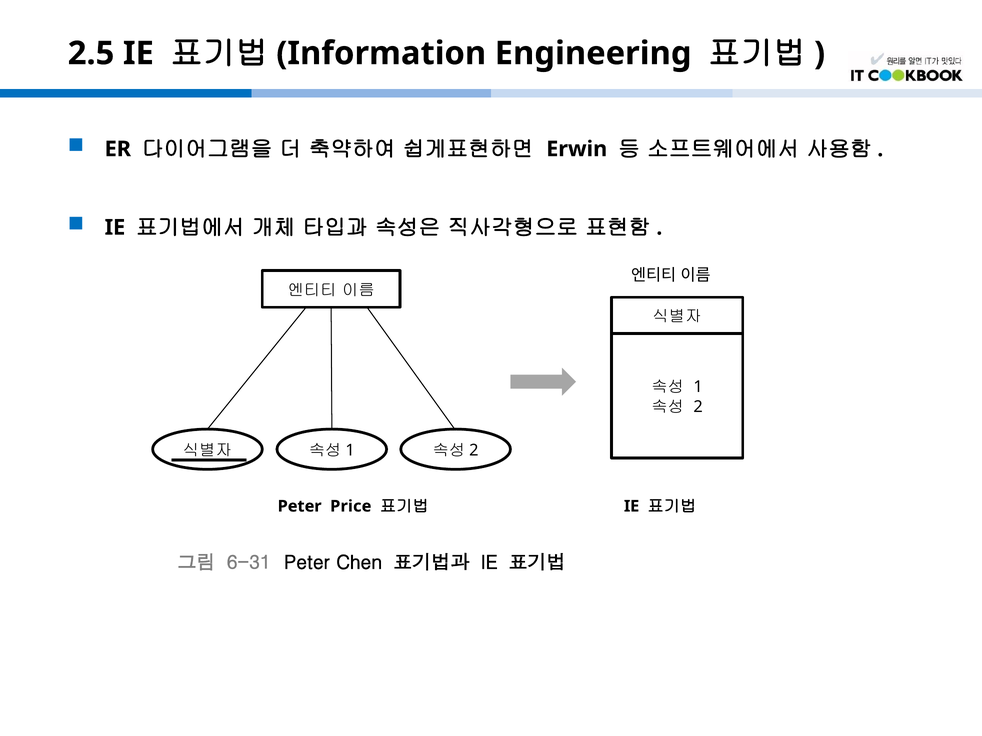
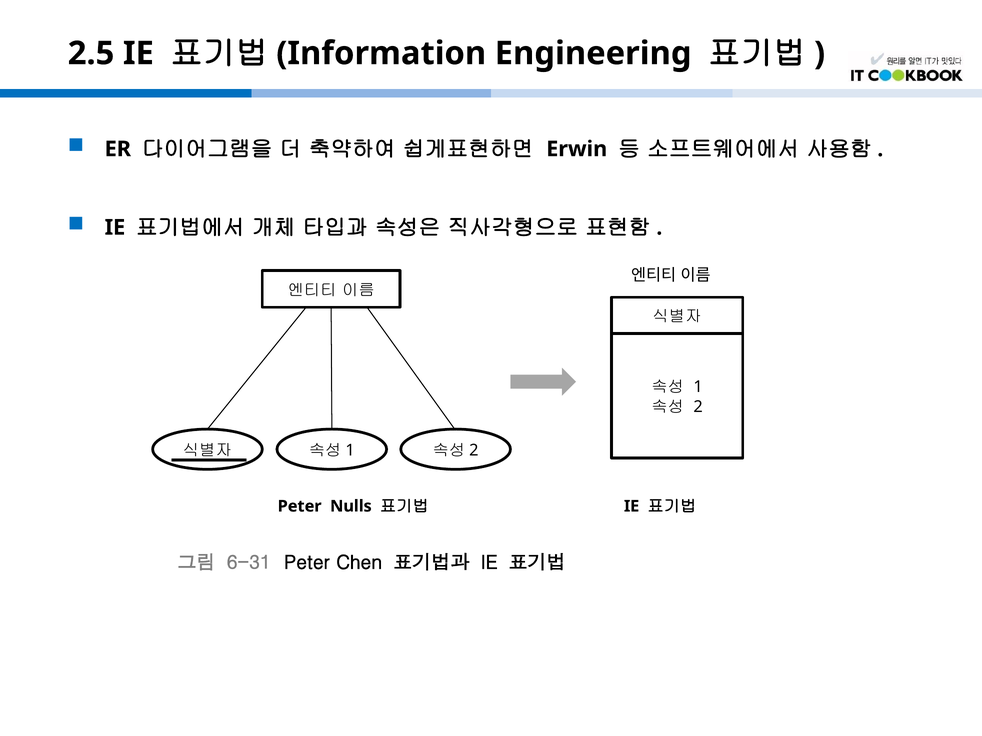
Price: Price -> Nulls (351, 507)
